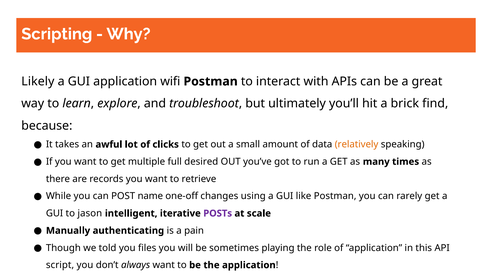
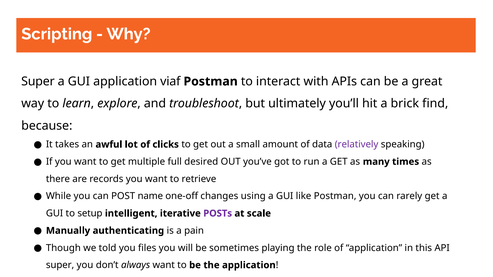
Likely: Likely -> Super (38, 82)
wifi: wifi -> viaf (170, 82)
relatively colour: orange -> purple (357, 145)
jason: jason -> setup (90, 214)
script: script -> super (60, 265)
